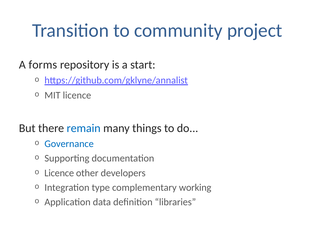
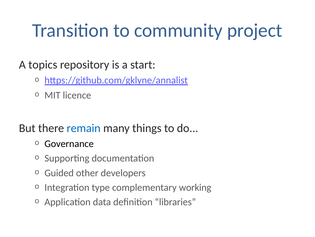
forms: forms -> topics (43, 65)
Governance colour: blue -> black (69, 143)
Licence: Licence -> Guided (59, 172)
